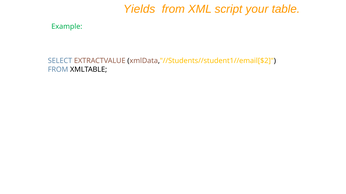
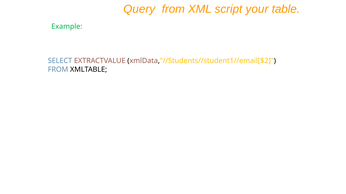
Yields: Yields -> Query (139, 9)
